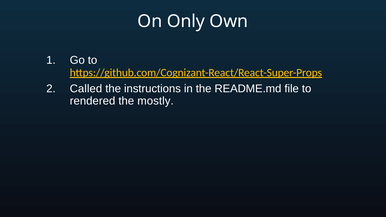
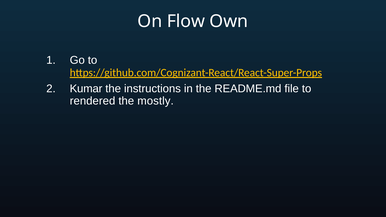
Only: Only -> Flow (186, 21)
Called: Called -> Kumar (86, 89)
